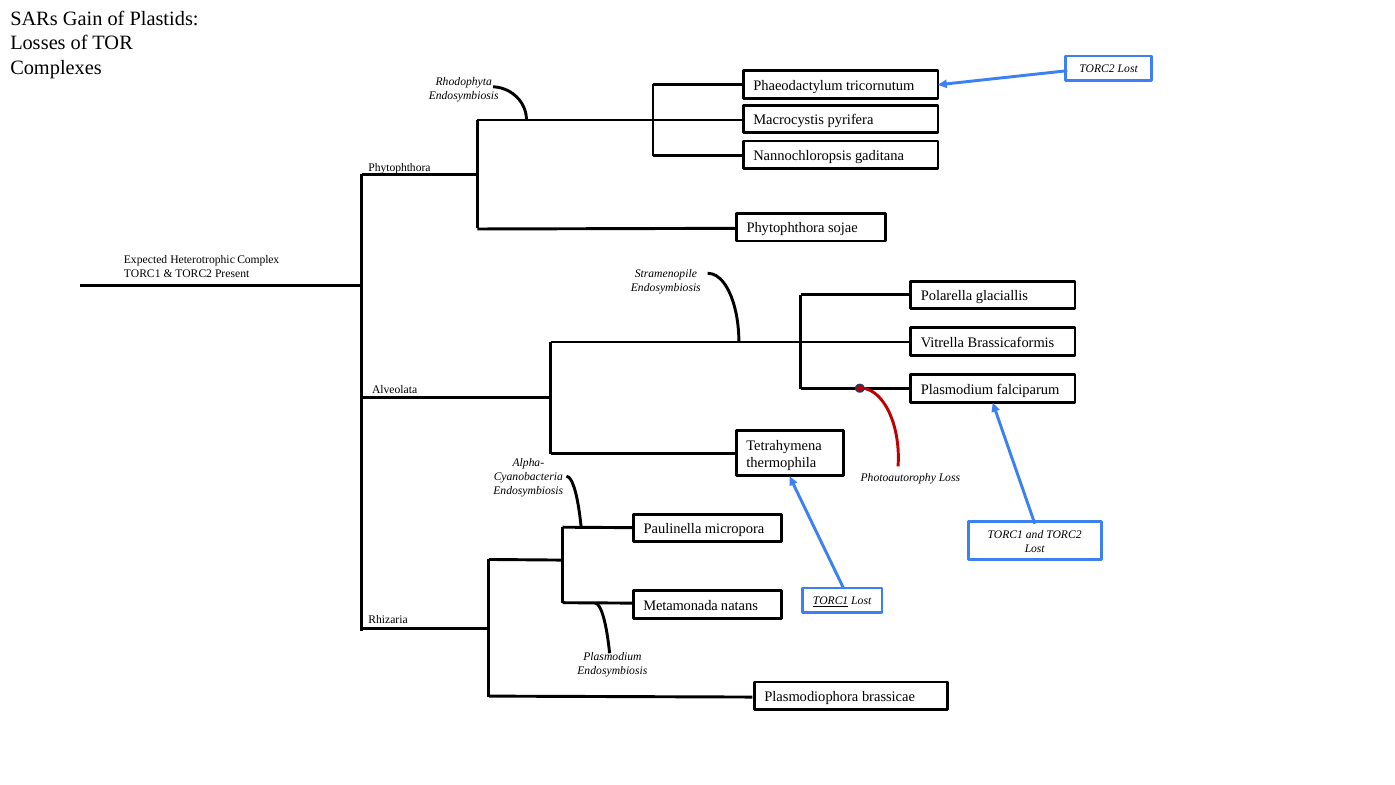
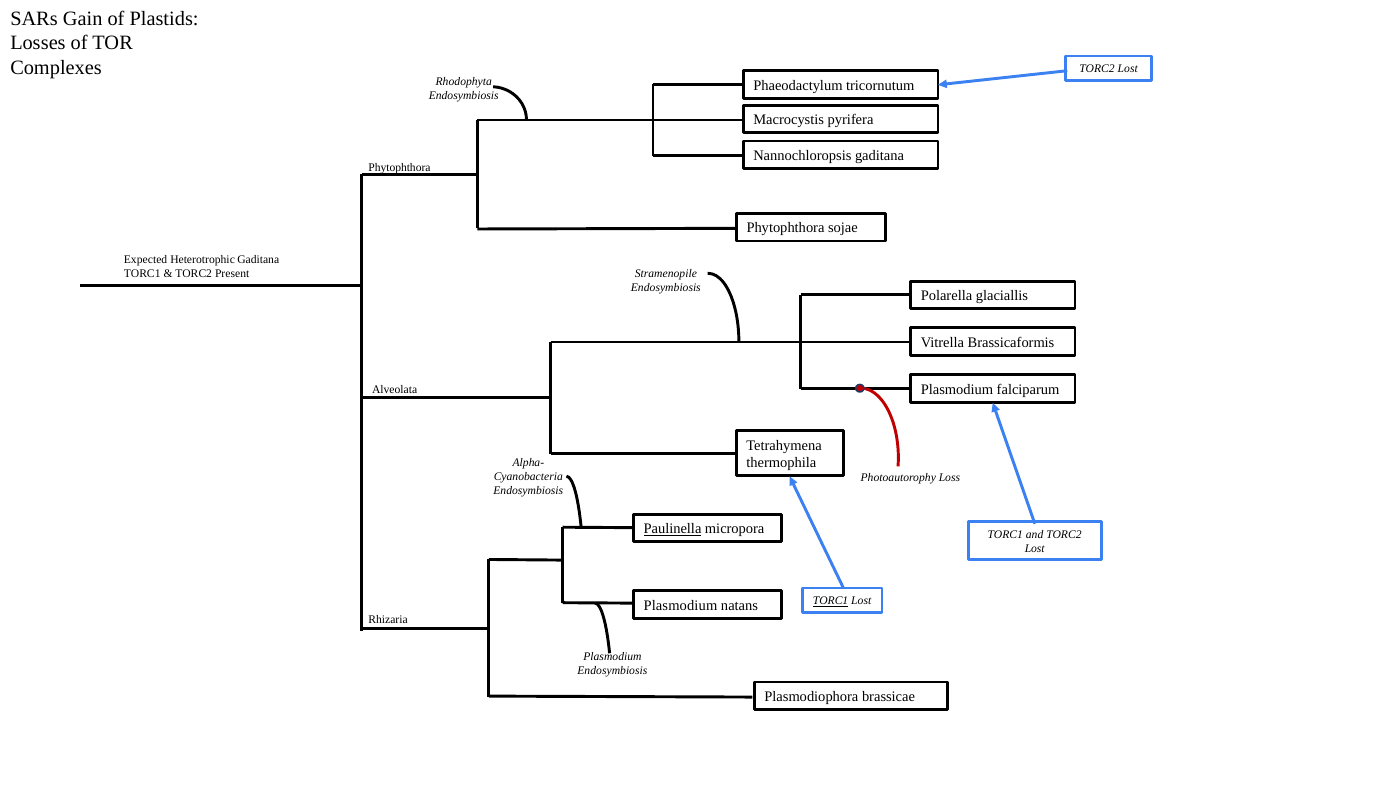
Heterotrophic Complex: Complex -> Gaditana (258, 260)
Paulinella underline: none -> present (673, 529)
Metamonada: Metamonada -> Plasmodium (680, 605)
